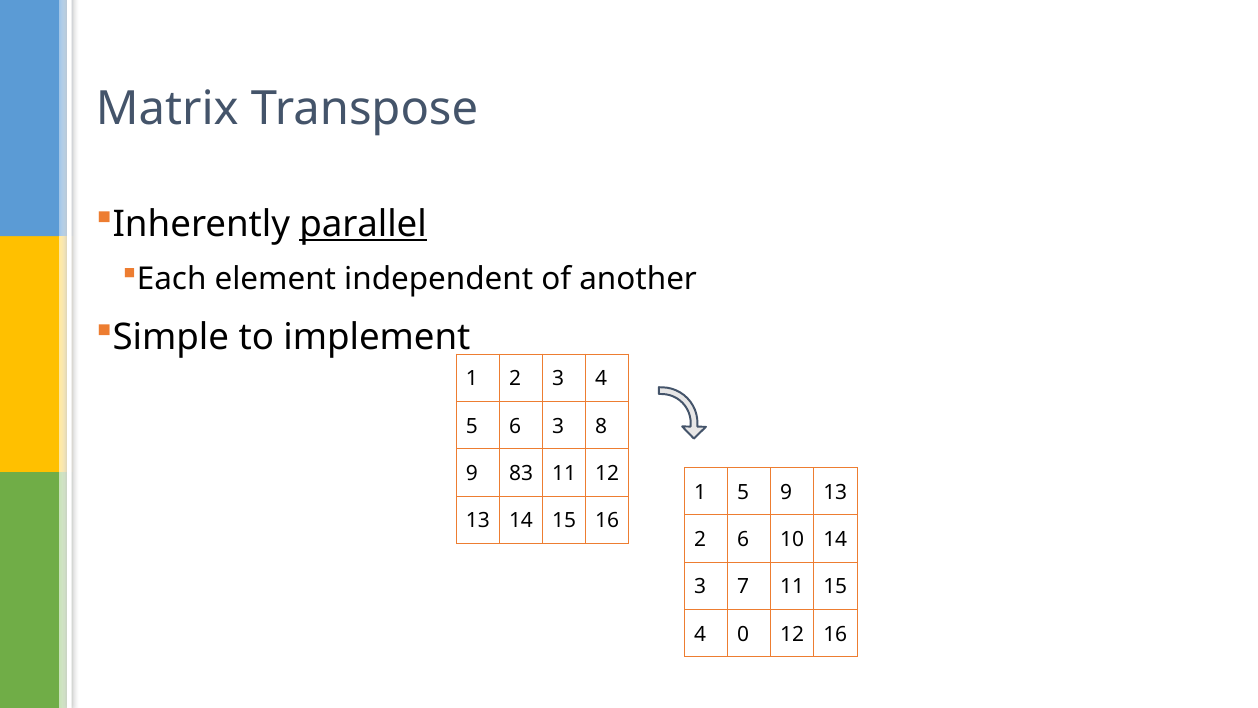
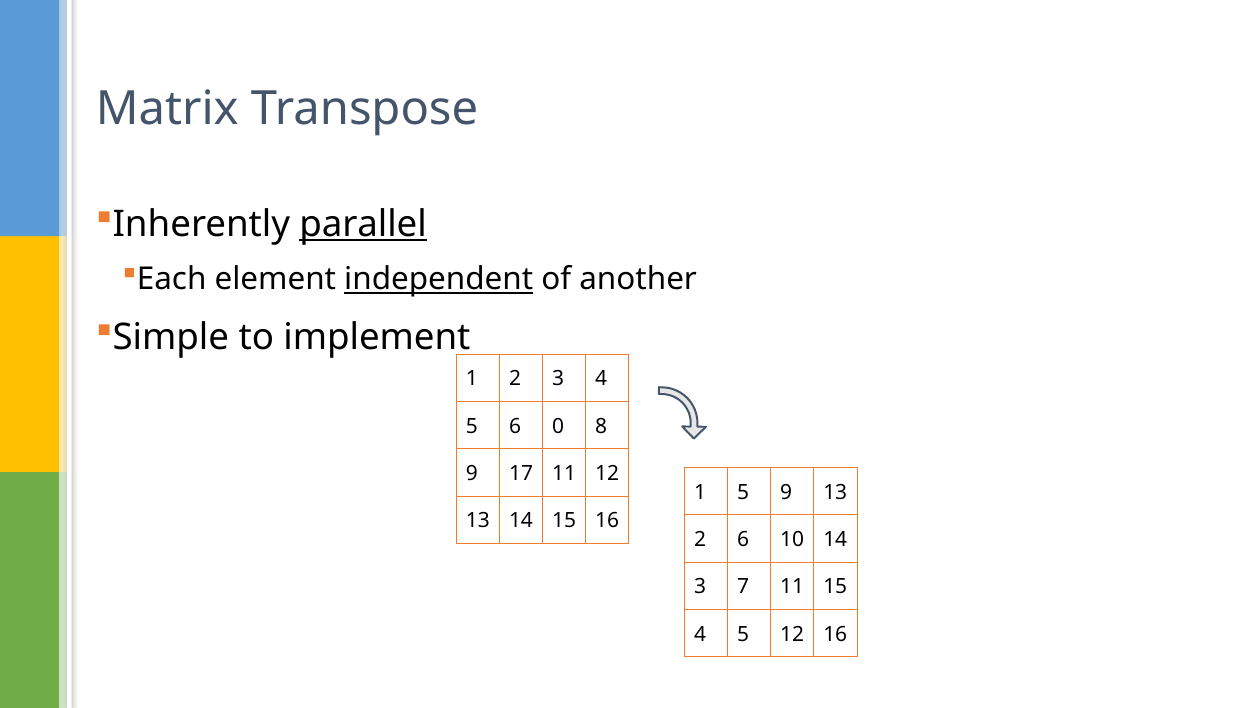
independent underline: none -> present (439, 279)
6 3: 3 -> 0 (558, 426)
83: 83 -> 17 (521, 473)
0: 0 -> 5 (743, 634)
